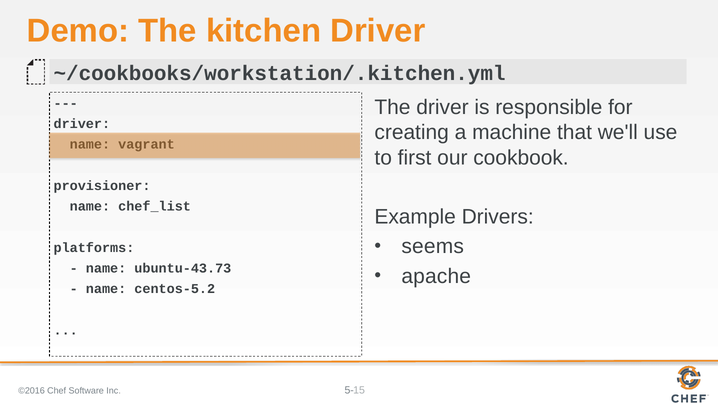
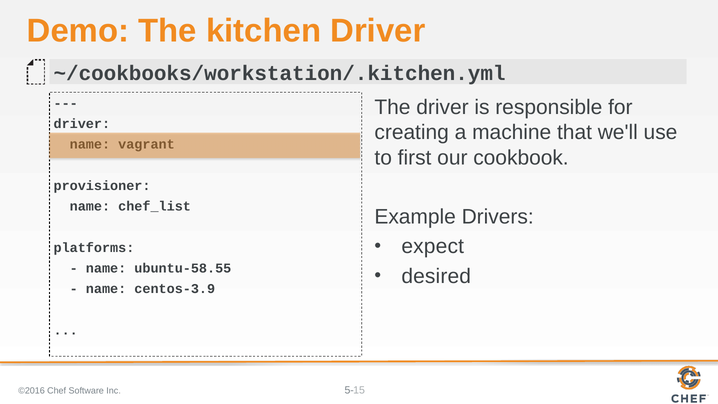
seems: seems -> expect (433, 246)
ubuntu-43.73: ubuntu-43.73 -> ubuntu-58.55 (183, 268)
apache: apache -> desired (436, 276)
centos-5.2: centos-5.2 -> centos-3.9 (175, 289)
